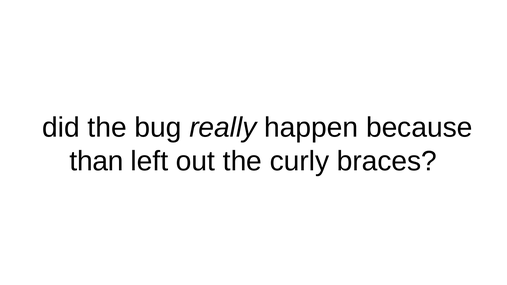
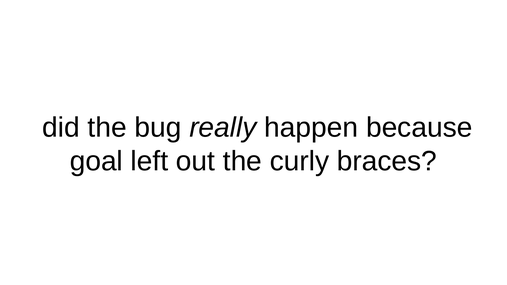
than: than -> goal (96, 161)
